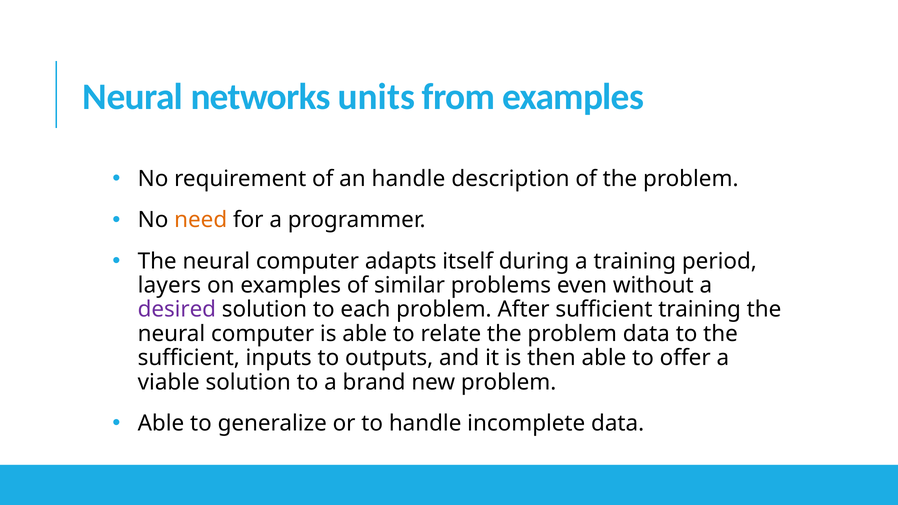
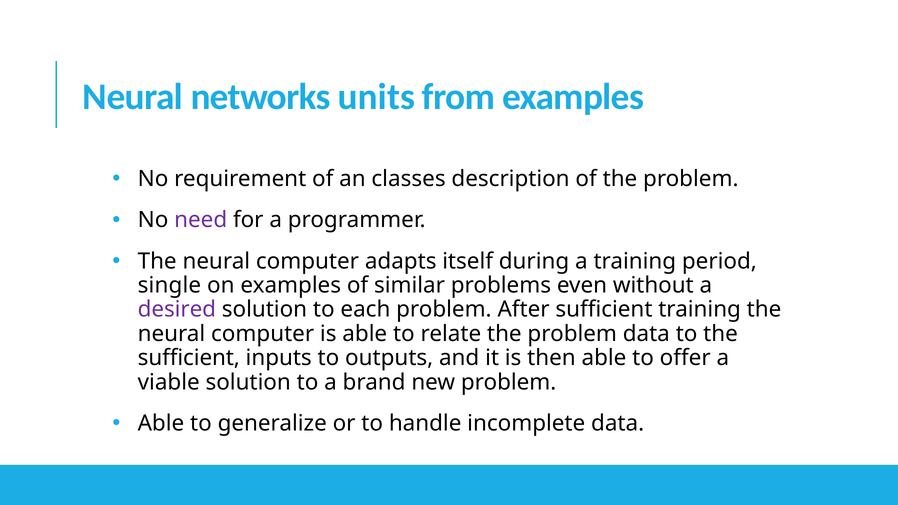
an handle: handle -> classes (409, 179)
need colour: orange -> purple (201, 220)
layers: layers -> single (169, 285)
